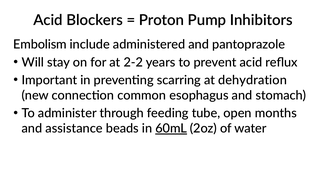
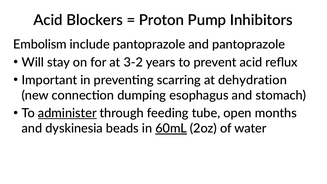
include administered: administered -> pantoprazole (149, 45)
2-2: 2-2 -> 3-2 (133, 62)
common: common -> dumping (142, 95)
administer underline: none -> present (67, 113)
assistance: assistance -> dyskinesia (74, 128)
